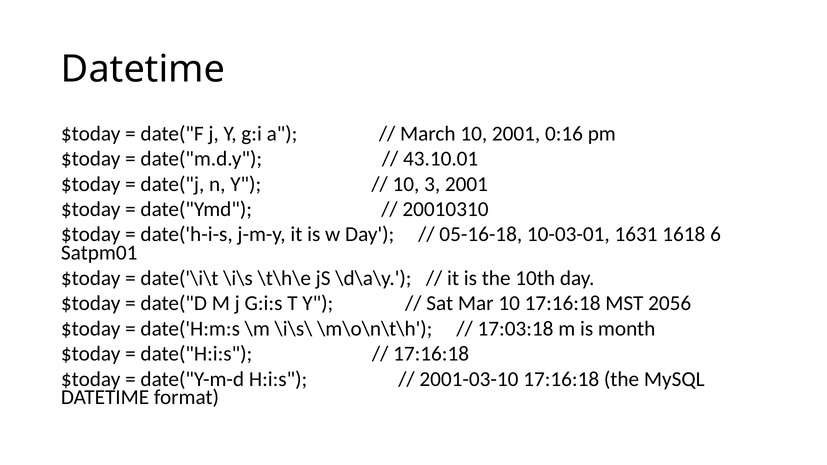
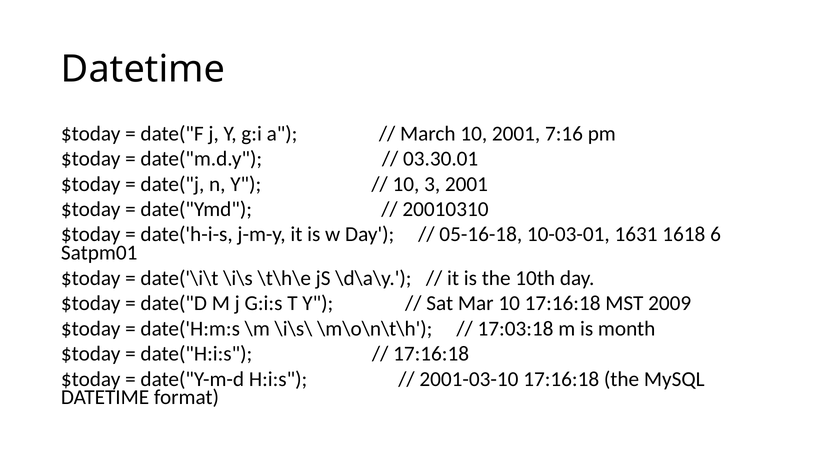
0:16: 0:16 -> 7:16 (564, 134)
43.10.01: 43.10.01 -> 03.30.01 (441, 159)
2056: 2056 -> 2009 (670, 303)
